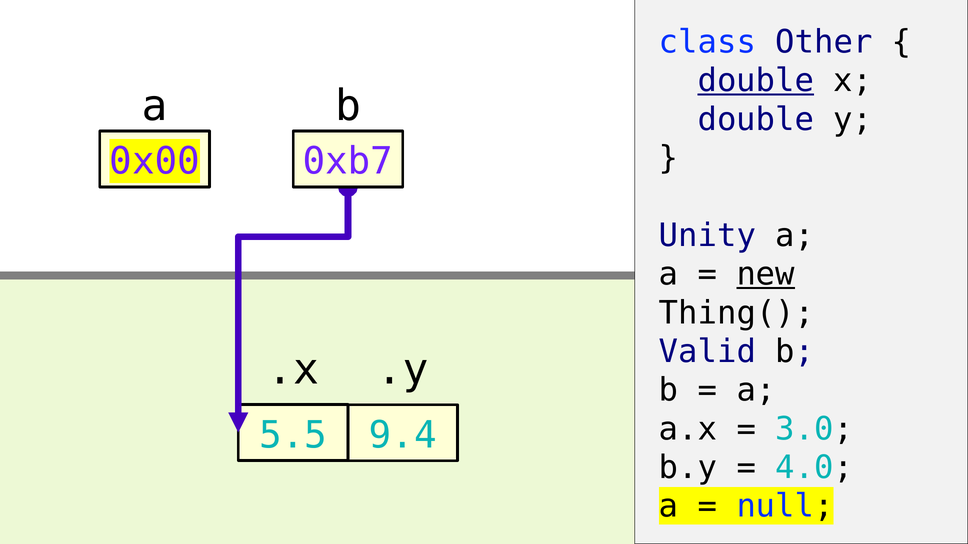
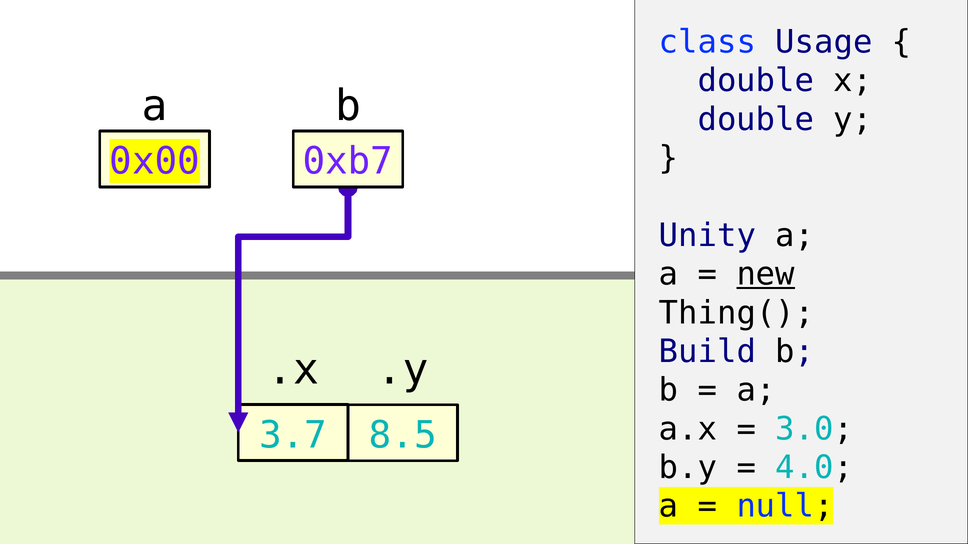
Other: Other -> Usage (824, 42)
double underline: present -> none (756, 81)
Valid: Valid -> Build (707, 352)
5.5: 5.5 -> 3.7 (293, 436)
9.4: 9.4 -> 8.5 (403, 436)
